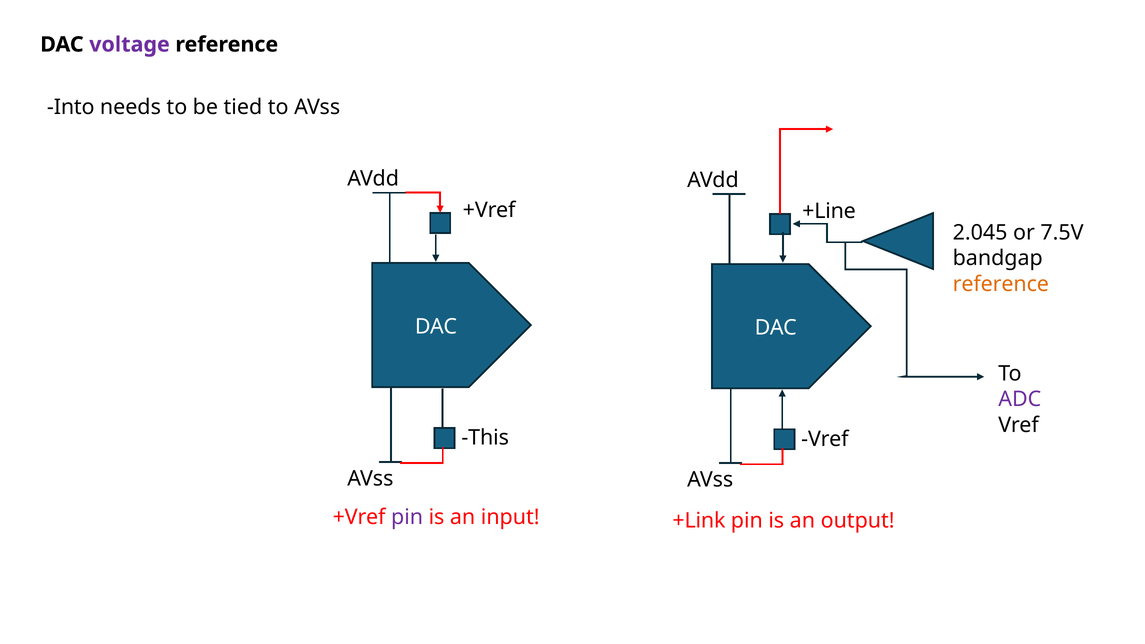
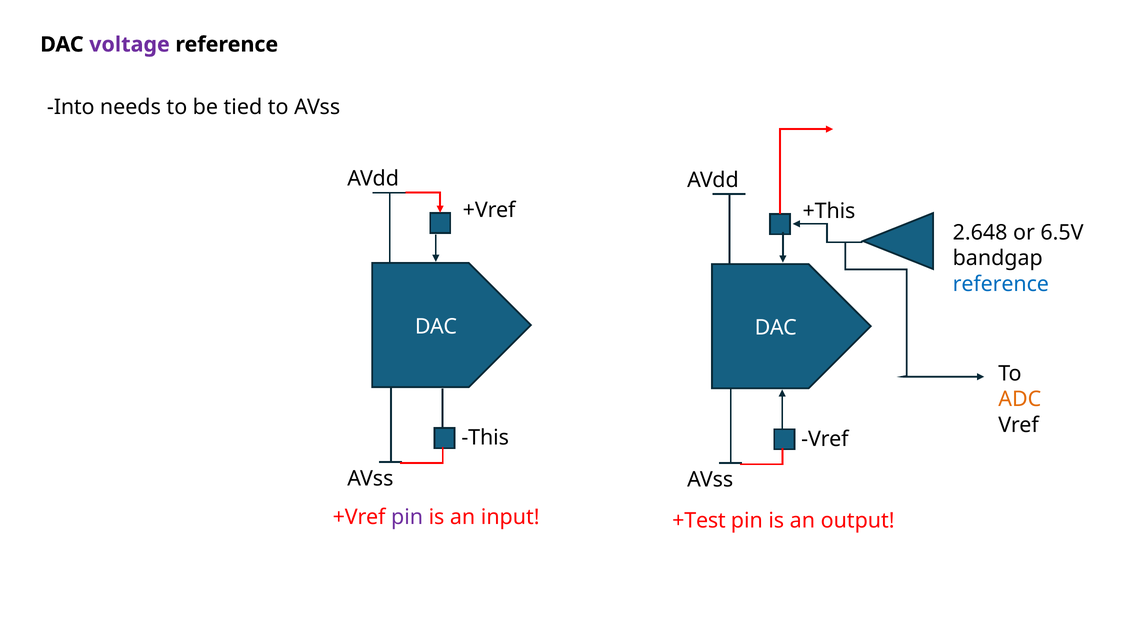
+Line: +Line -> +This (829, 211)
2.045: 2.045 -> 2.648 (980, 232)
7.5V: 7.5V -> 6.5V (1062, 232)
reference colour: orange -> blue (1001, 284)
ADC colour: purple -> orange (1020, 399)
+Link: +Link -> +Test (699, 520)
